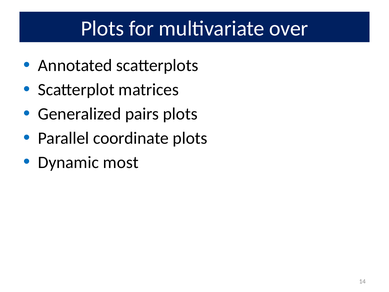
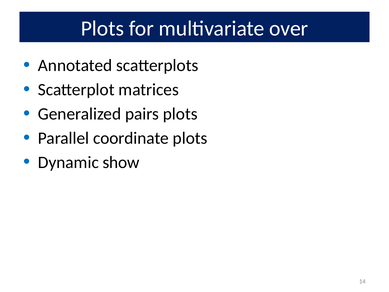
most: most -> show (121, 162)
